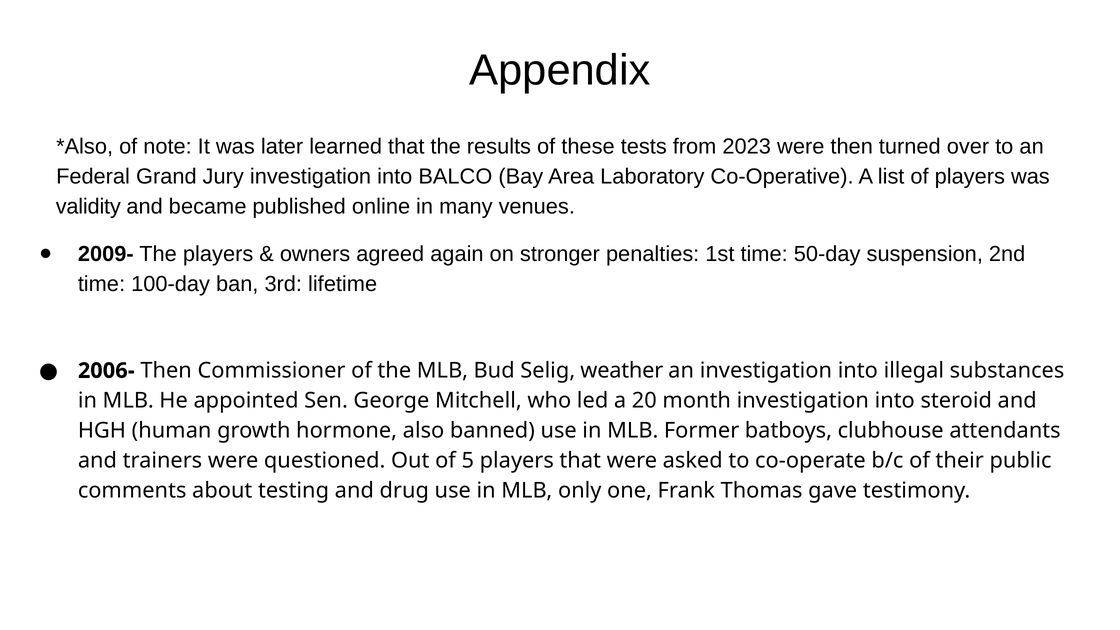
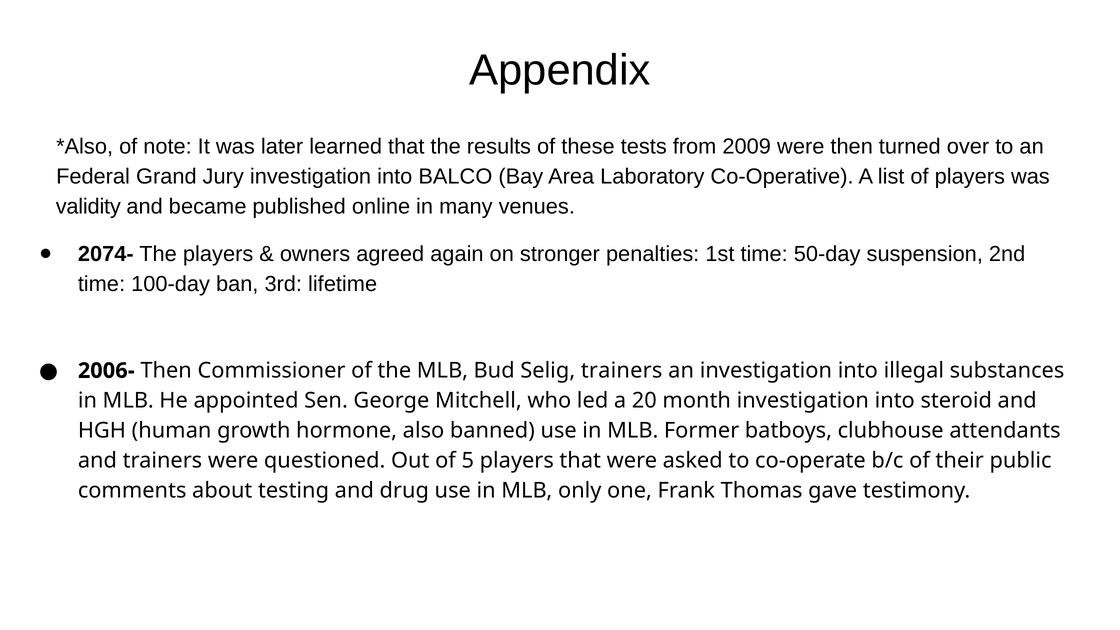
2023: 2023 -> 2009 (747, 147)
2009-: 2009- -> 2074- (106, 254)
Selig weather: weather -> trainers (622, 371)
